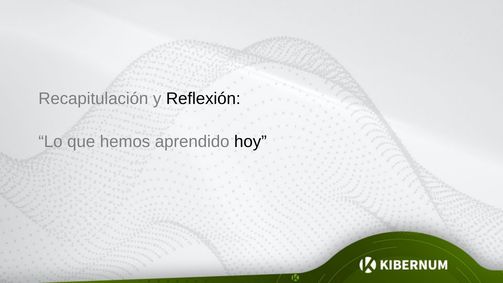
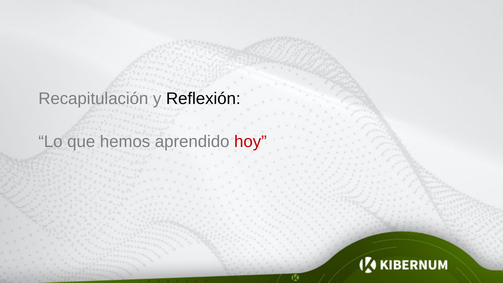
hoy colour: black -> red (250, 142)
